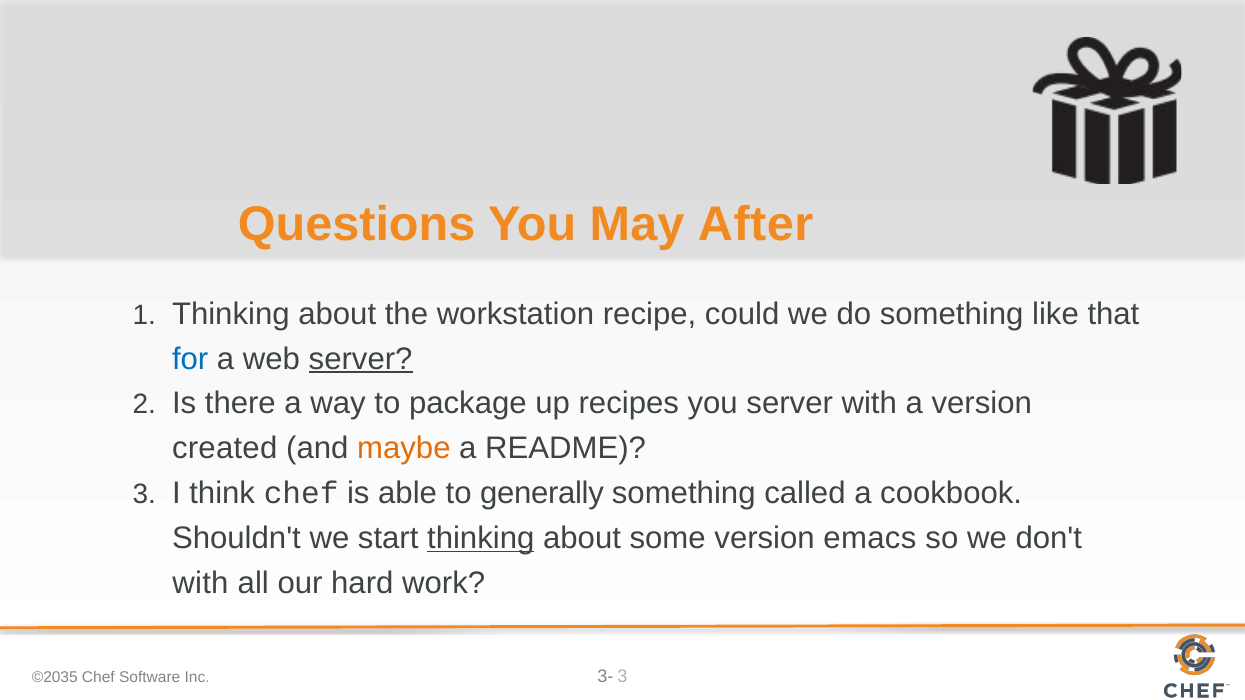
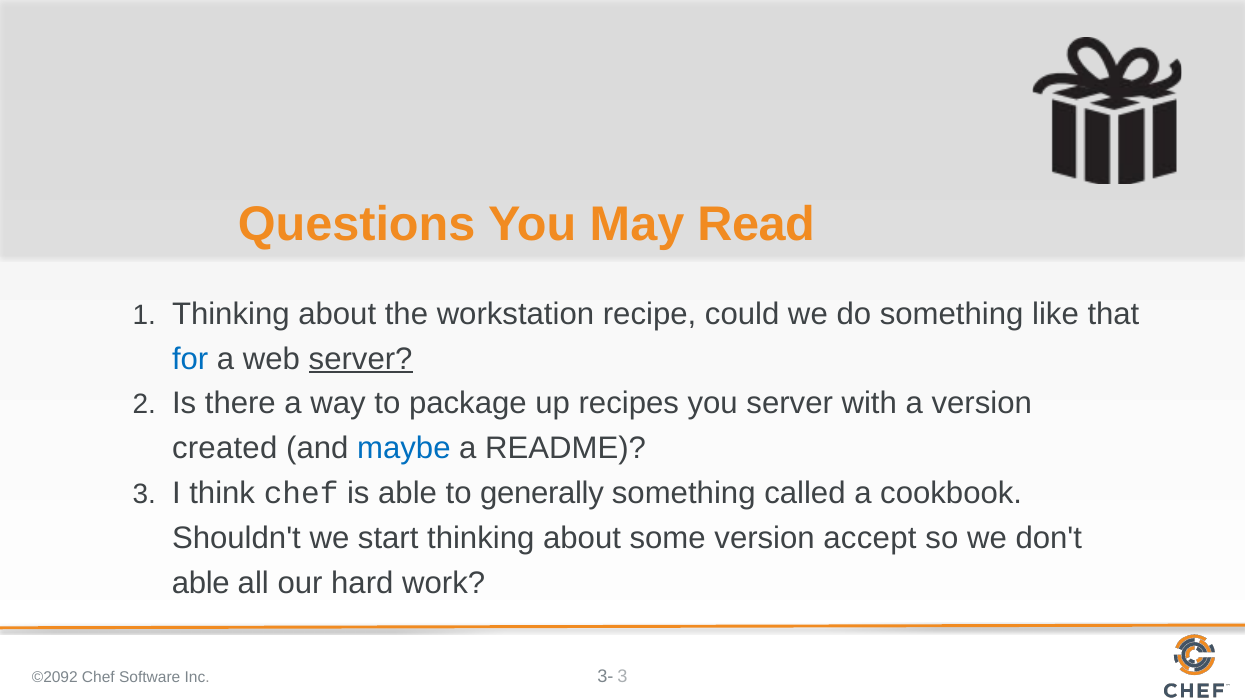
After: After -> Read (756, 224)
maybe colour: orange -> blue (404, 449)
thinking underline: present -> none (481, 538)
emacs: emacs -> accept (870, 538)
with: with -> able (201, 583)
©2035: ©2035 -> ©2092 (55, 678)
